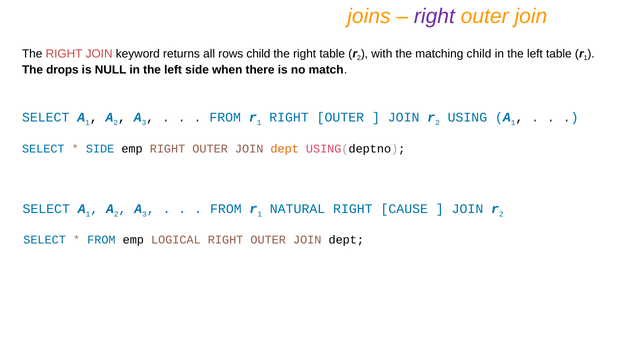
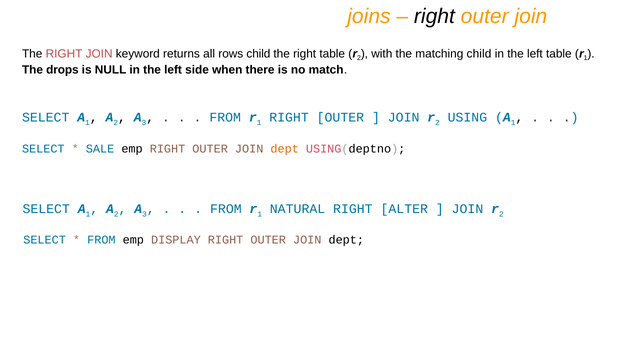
right colour: purple -> black (434, 16)
SIDE: SIDE -> SALE (100, 149)
CAUSE: CAUSE -> ALTER (404, 209)
LOGICAL: LOGICAL -> DISPLAY (176, 240)
